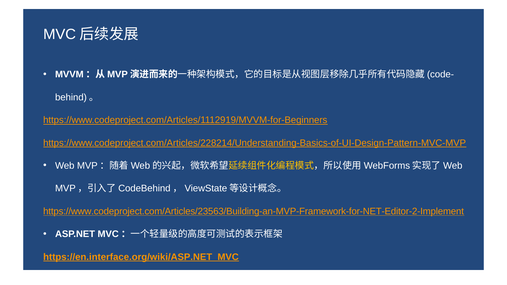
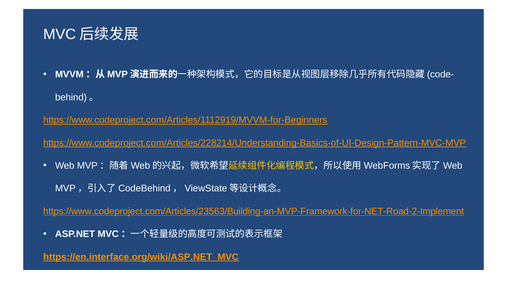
https://www.codeproject.com/Articles/23563/Building-an-MVP-Framework-for-NET-Editor-2-Implement: https://www.codeproject.com/Articles/23563/Building-an-MVP-Framework-for-NET-Editor-2-Implement -> https://www.codeproject.com/Articles/23563/Building-an-MVP-Framework-for-NET-Road-2-Implement (254, 211)
